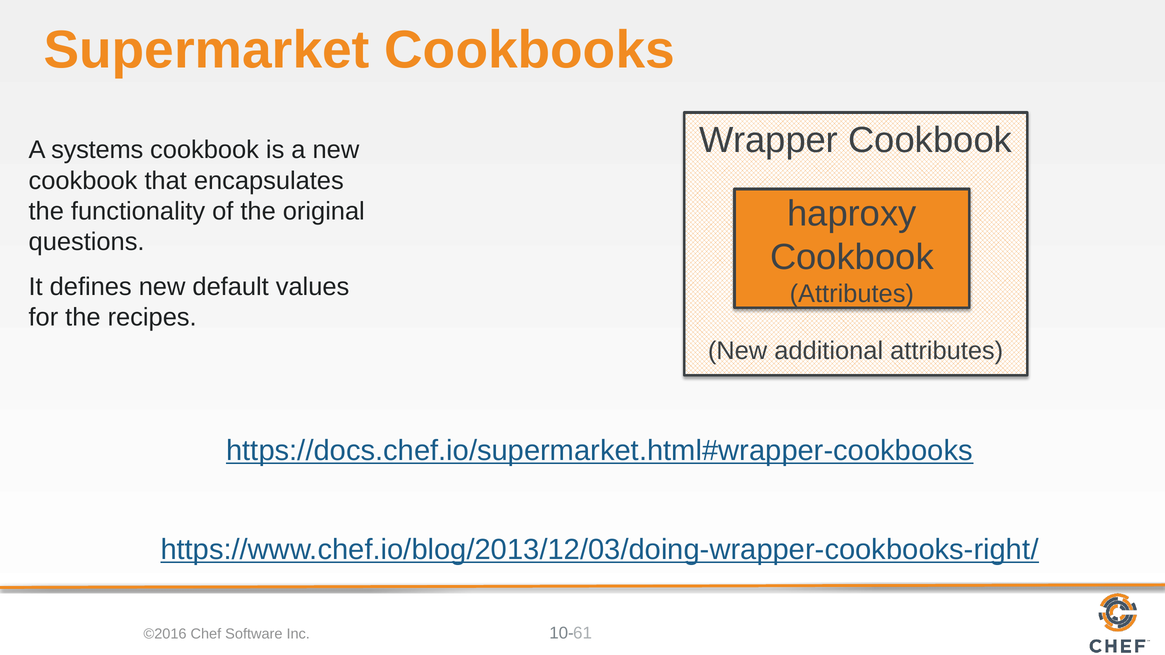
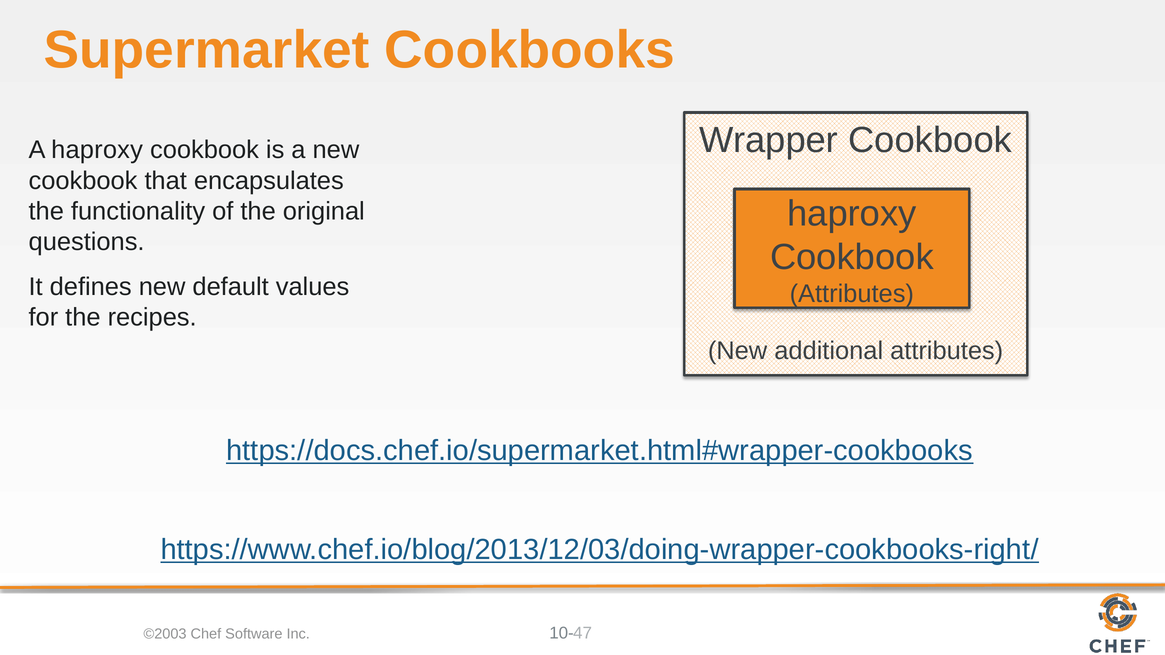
A systems: systems -> haproxy (97, 150)
©2016: ©2016 -> ©2003 (165, 634)
61: 61 -> 47 (583, 633)
